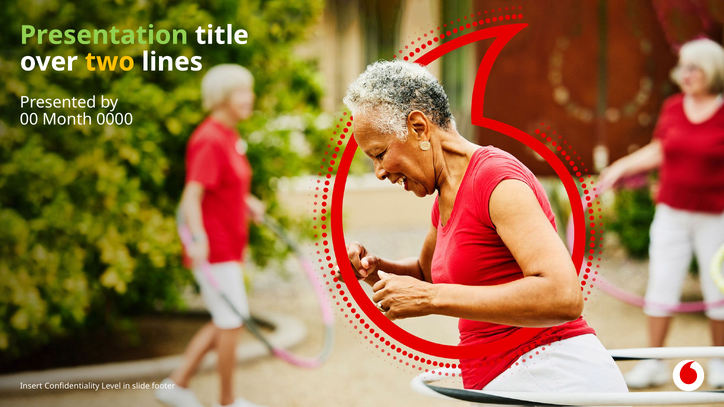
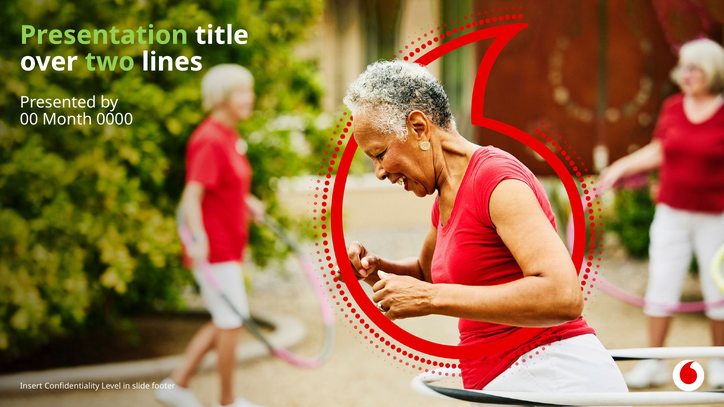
two colour: yellow -> light green (110, 62)
